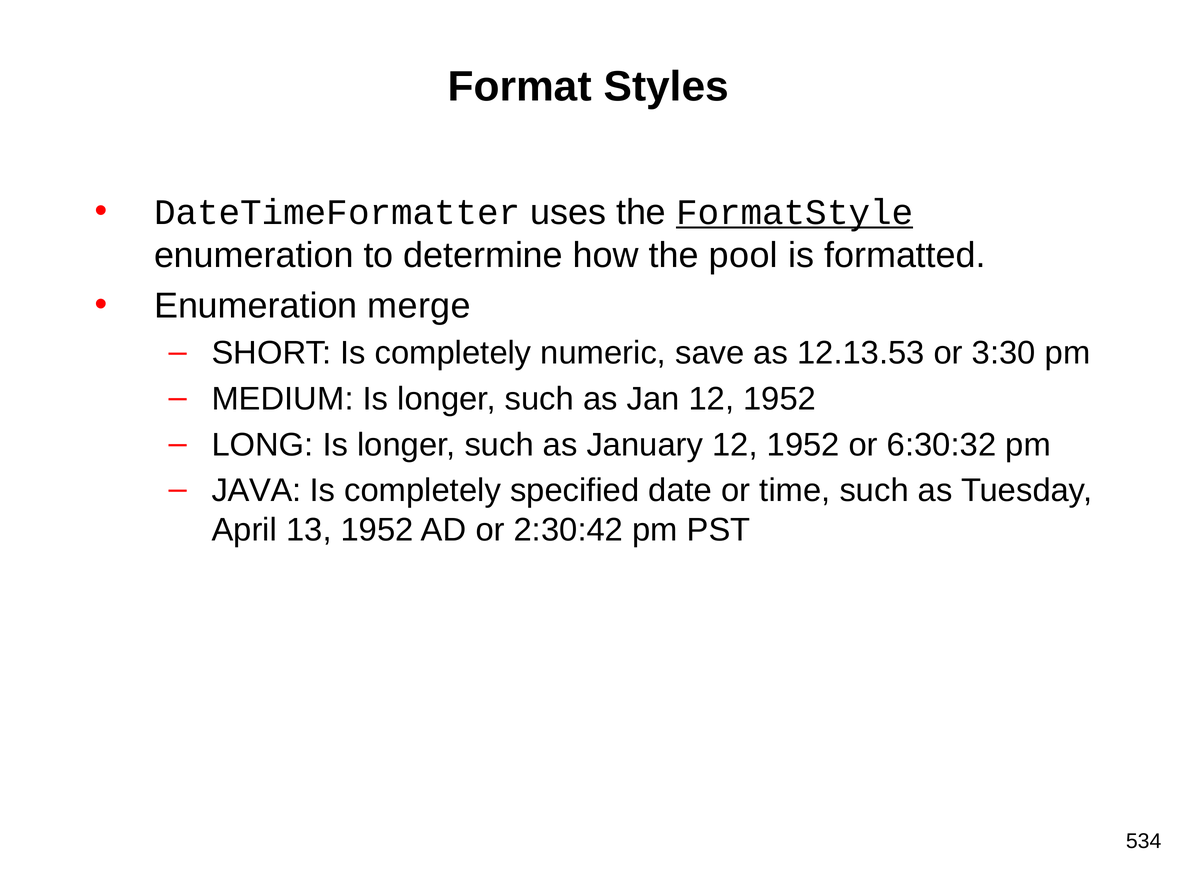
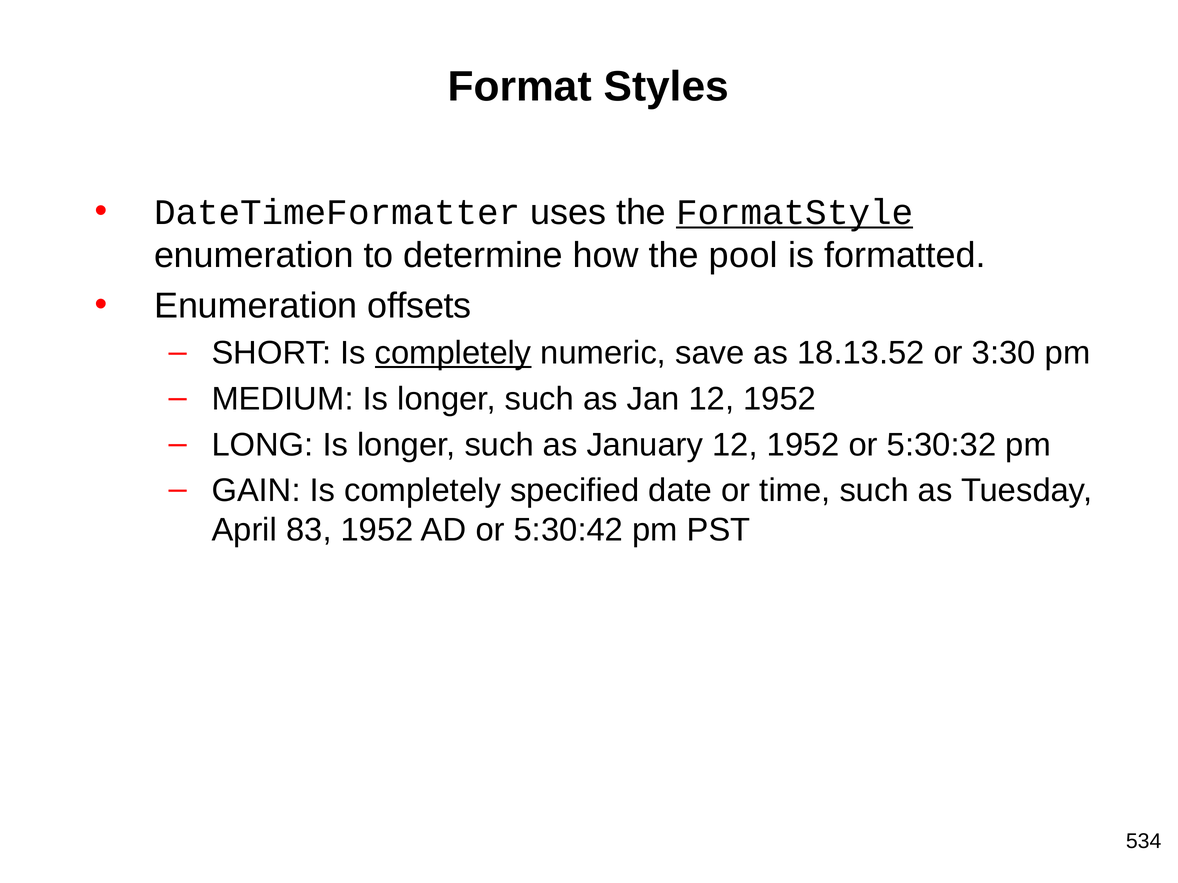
merge: merge -> offsets (419, 306)
completely underline: none -> present (453, 353)
12.13.53: 12.13.53 -> 18.13.52 (861, 353)
6:30:32: 6:30:32 -> 5:30:32 (942, 445)
JAVA: JAVA -> GAIN (256, 491)
13: 13 -> 83 (309, 530)
2:30:42: 2:30:42 -> 5:30:42 (568, 530)
